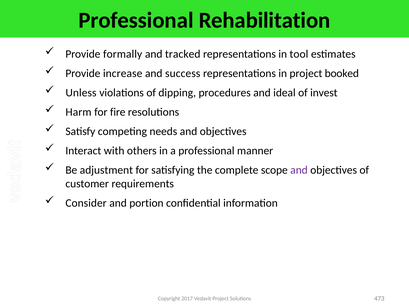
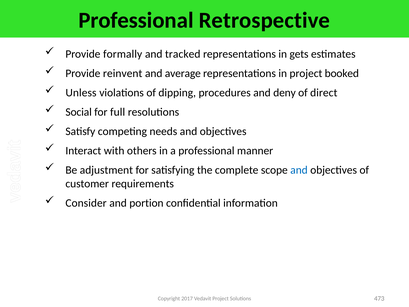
Rehabilitation: Rehabilitation -> Retrospective (264, 20)
tool: tool -> gets (299, 54)
increase: increase -> reinvent (123, 73)
success: success -> average (183, 73)
ideal: ideal -> deny (285, 93)
invest: invest -> direct (324, 93)
Harm: Harm -> Social (79, 112)
fire: fire -> full (118, 112)
and colour: purple -> blue (299, 170)
